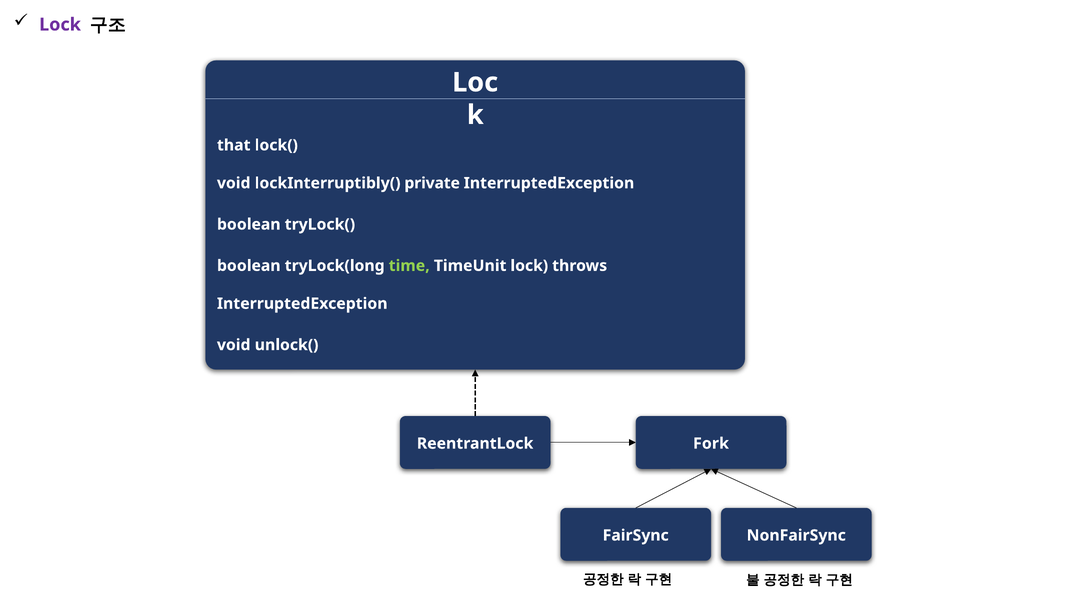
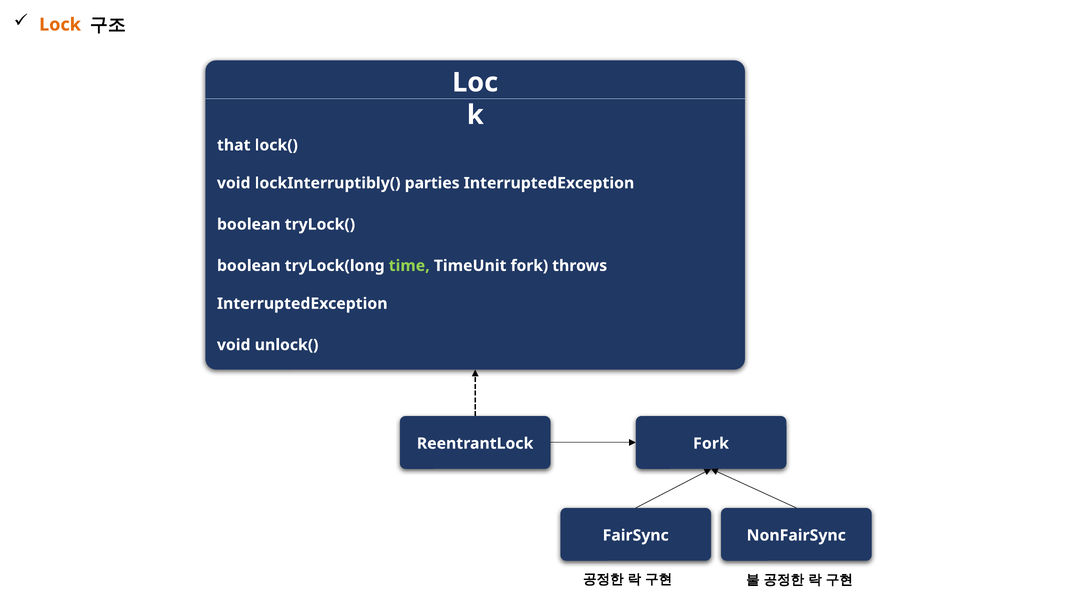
Lock colour: purple -> orange (60, 25)
private: private -> parties (432, 183)
TimeUnit lock: lock -> fork (529, 266)
